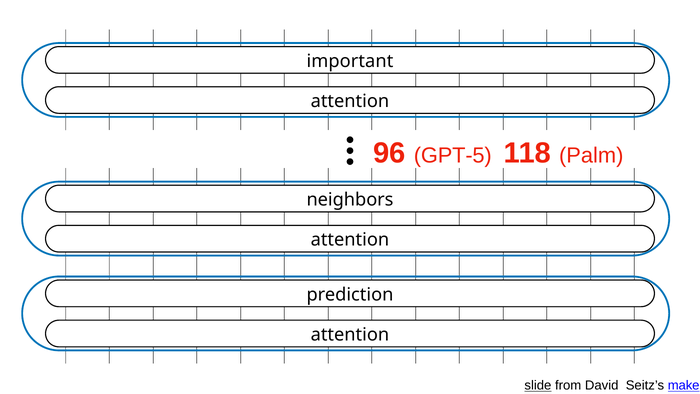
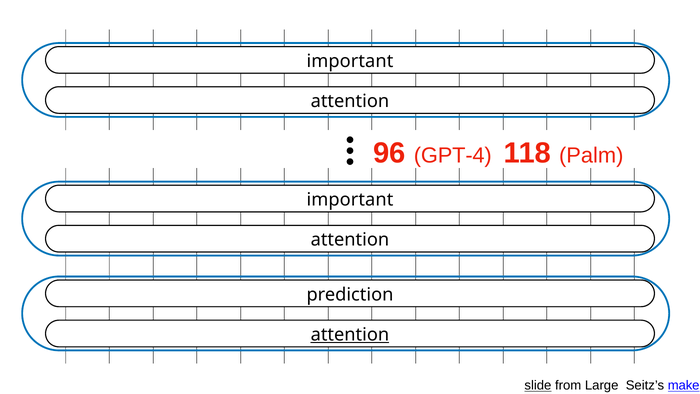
GPT-5: GPT-5 -> GPT-4 (453, 156)
neighbors: neighbors -> important (350, 200)
attention underline: none -> present (350, 335)
David: David -> Large (602, 385)
